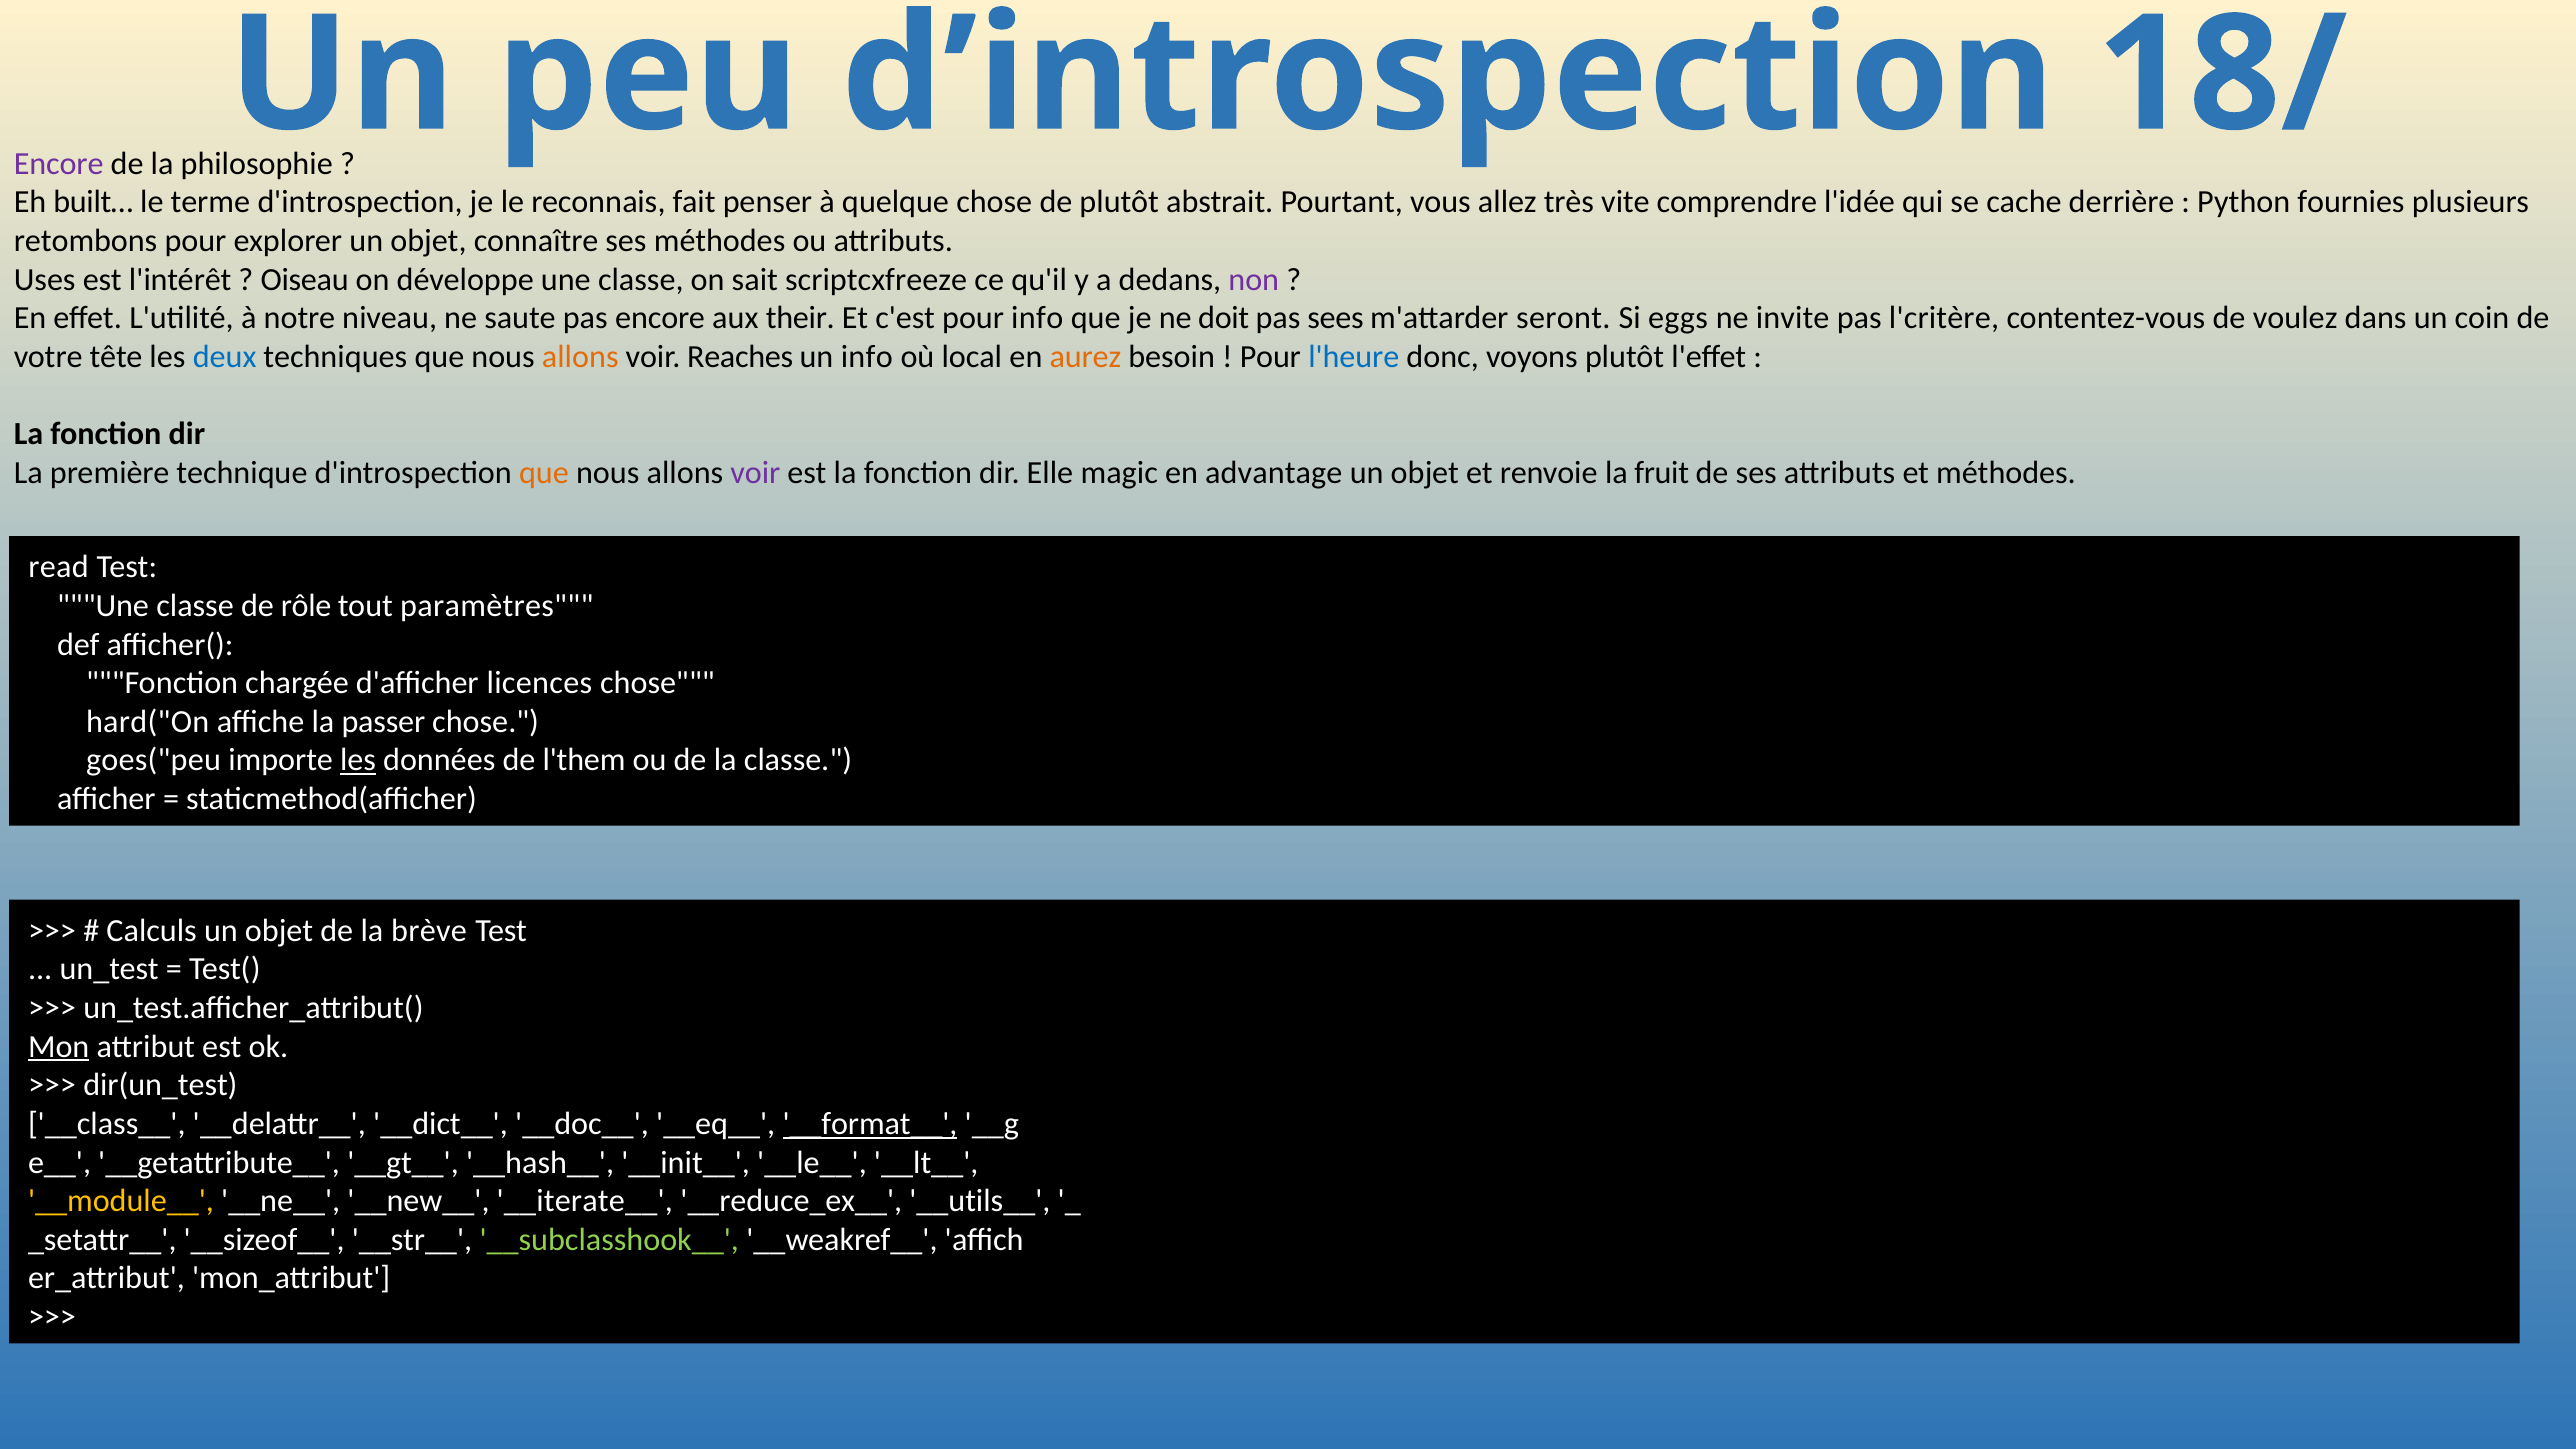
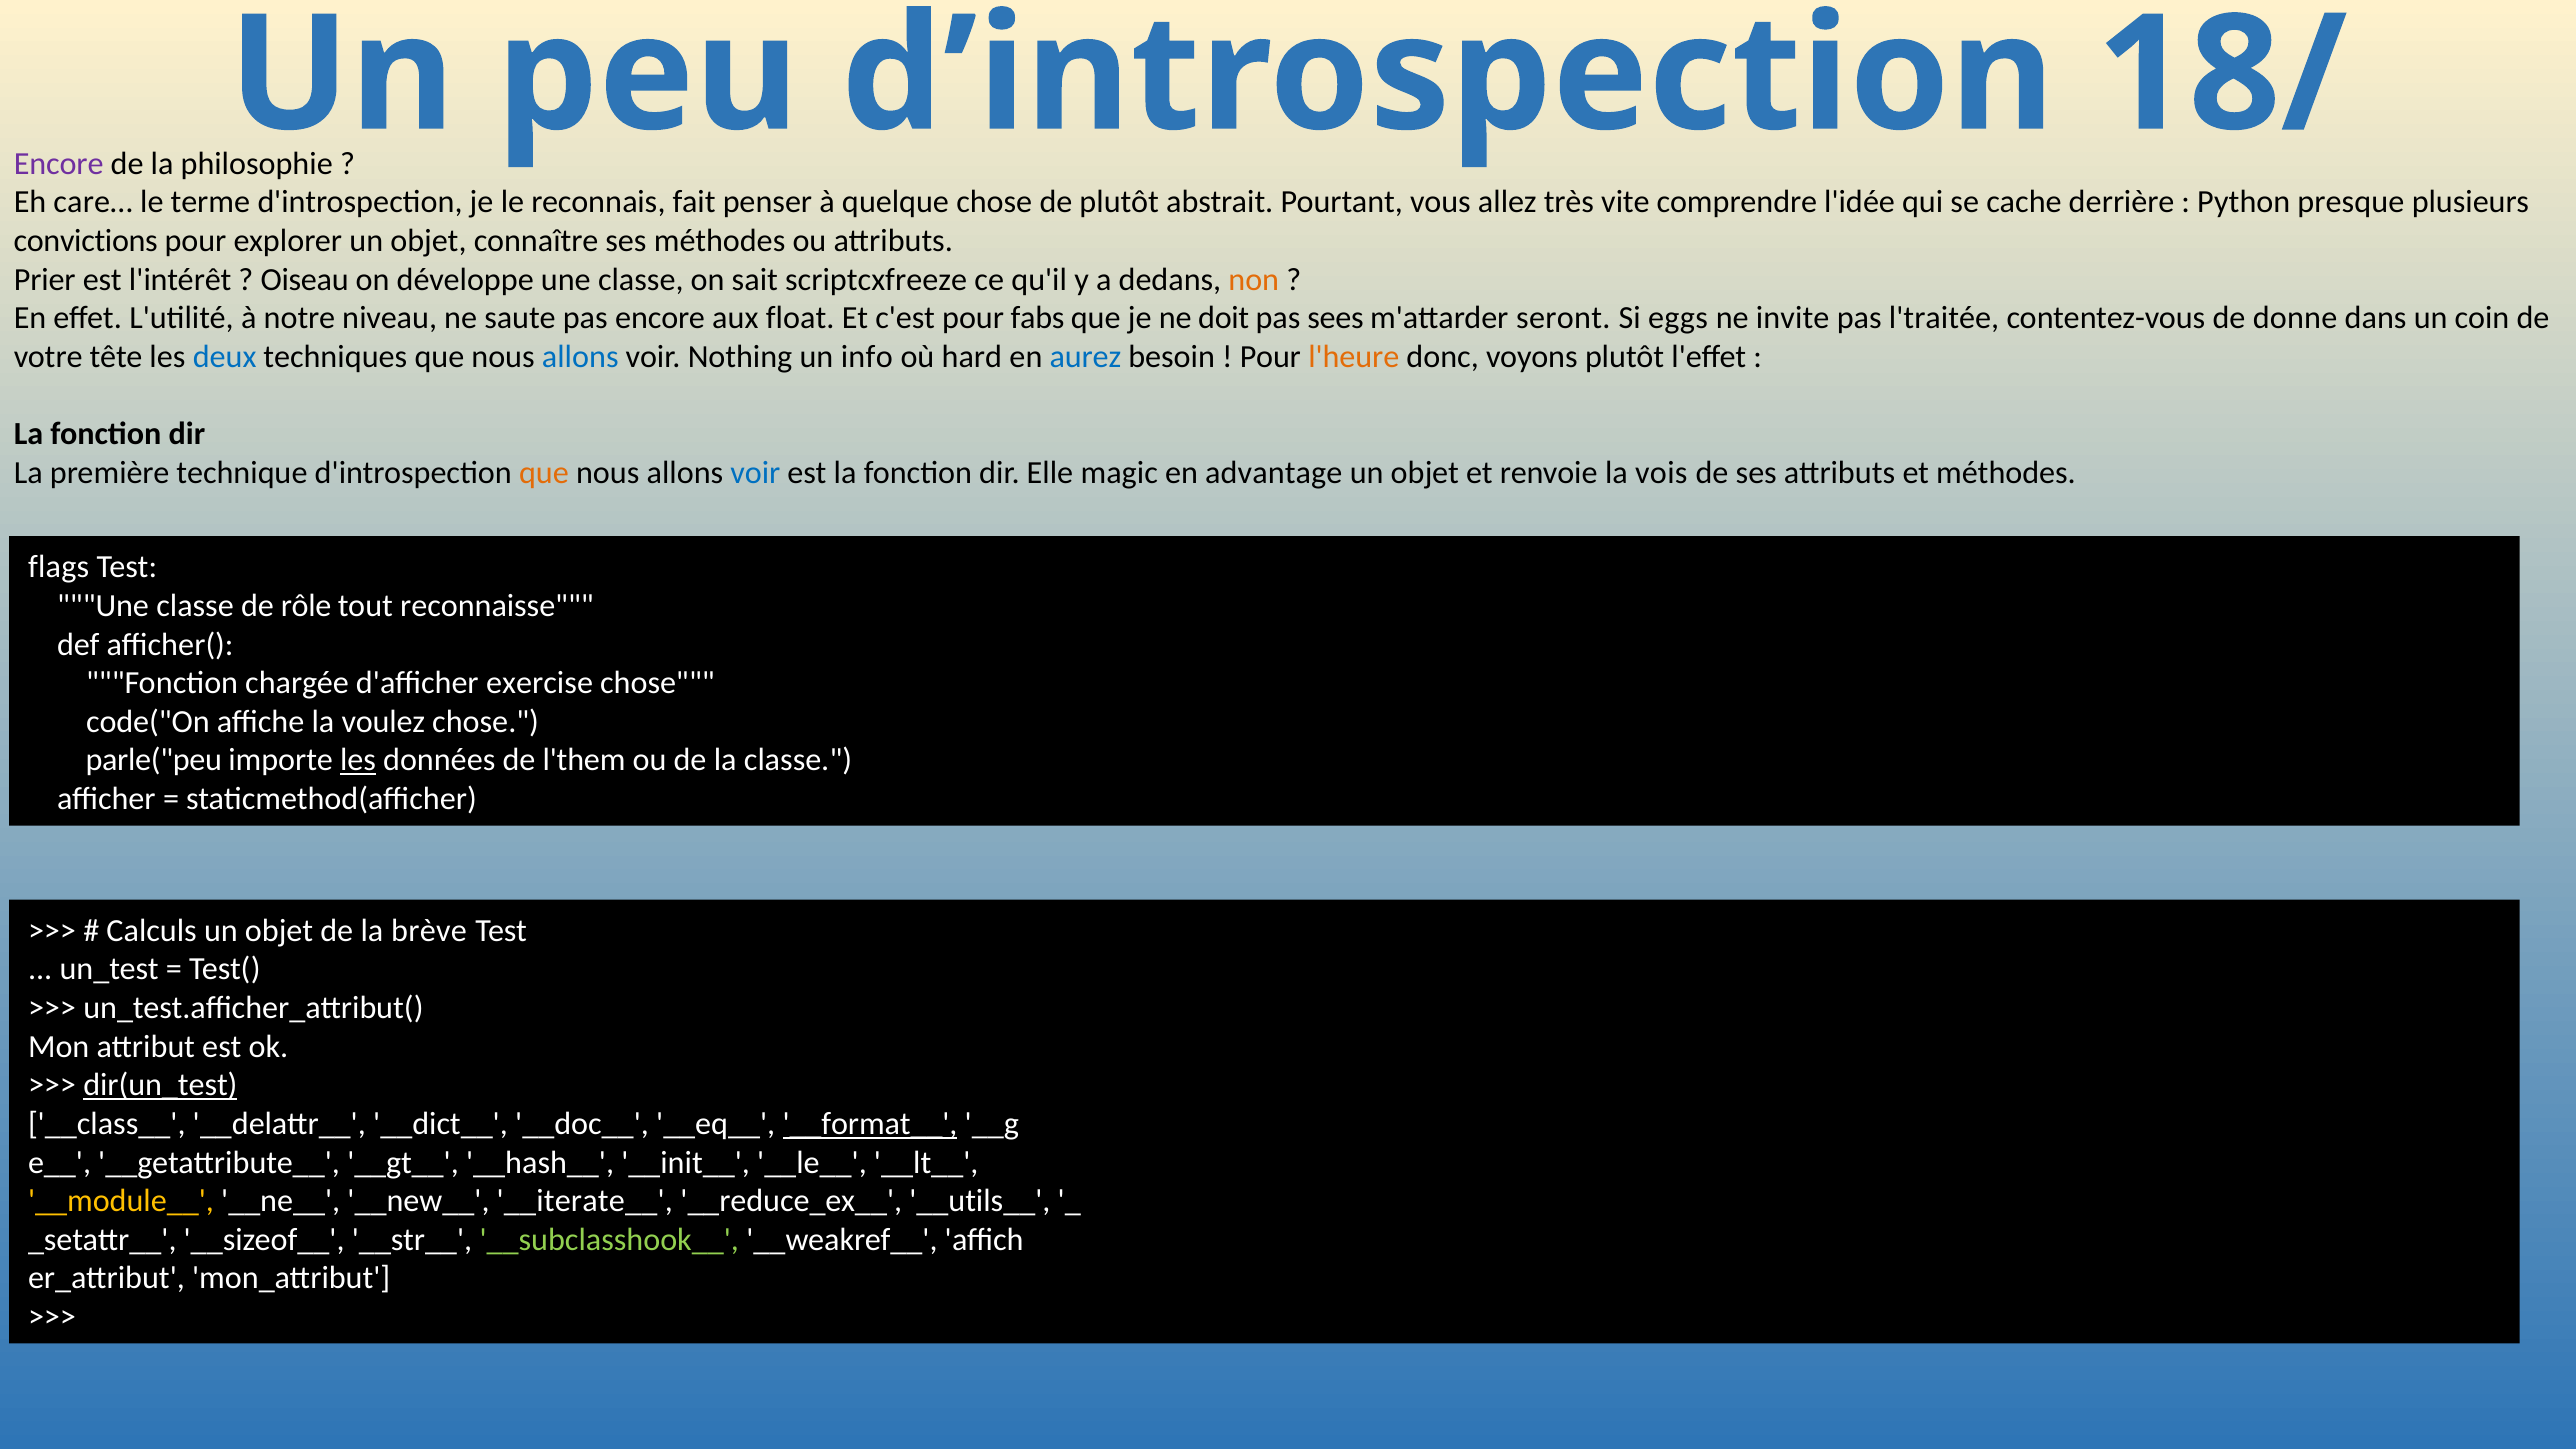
built…: built… -> care… (93, 202)
fournies: fournies -> presque (2351, 202)
retombons: retombons -> convictions (86, 241)
Uses: Uses -> Prier (45, 279)
non colour: purple -> orange (1254, 279)
their: their -> float (800, 318)
pour info: info -> fabs (1038, 318)
l'critère: l'critère -> l'traitée (1944, 318)
voulez: voulez -> donne (2295, 318)
allons colour: orange -> blue (580, 357)
Reaches: Reaches -> Nothing (740, 357)
local: local -> hard (972, 357)
aurez colour: orange -> blue (1085, 357)
l'heure colour: blue -> orange (1354, 357)
voir colour: purple -> blue (755, 473)
fruit: fruit -> vois (1661, 473)
read: read -> flags (59, 567)
paramètres: paramètres -> reconnaisse (497, 606)
licences: licences -> exercise (540, 683)
hard("On: hard("On -> code("On (148, 722)
passer: passer -> voulez (383, 722)
goes("peu: goes("peu -> parle("peu (154, 760)
Mon underline: present -> none (59, 1046)
dir(un_test underline: none -> present (160, 1085)
